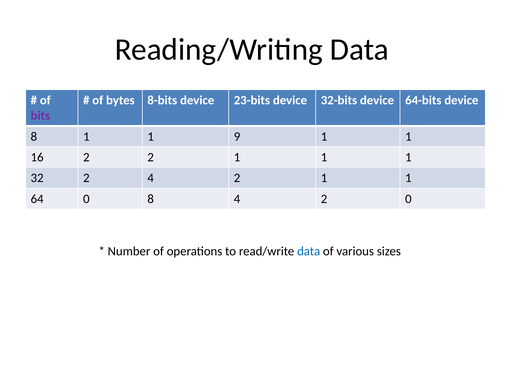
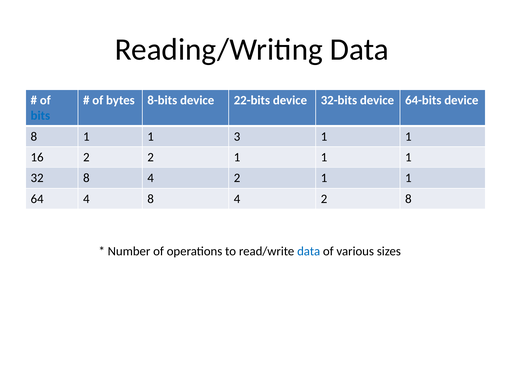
23-bits: 23-bits -> 22-bits (252, 100)
bits colour: purple -> blue (40, 116)
9: 9 -> 3 (237, 136)
32 2: 2 -> 8 (86, 178)
64 0: 0 -> 4 (86, 198)
2 0: 0 -> 8 (408, 198)
